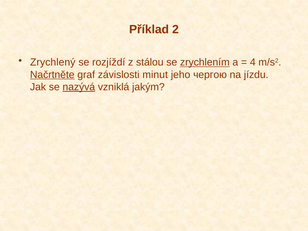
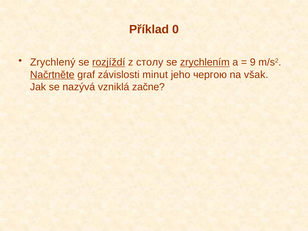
2: 2 -> 0 (176, 29)
rozjíždí underline: none -> present (109, 62)
stálou: stálou -> столу (150, 62)
4: 4 -> 9 (253, 62)
jízdu: jízdu -> však (256, 75)
nazývá underline: present -> none (79, 87)
jakým: jakým -> začne (148, 87)
